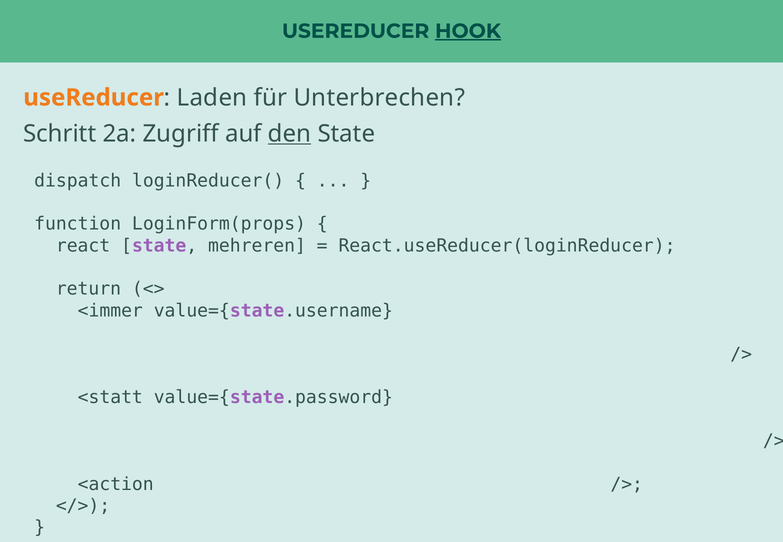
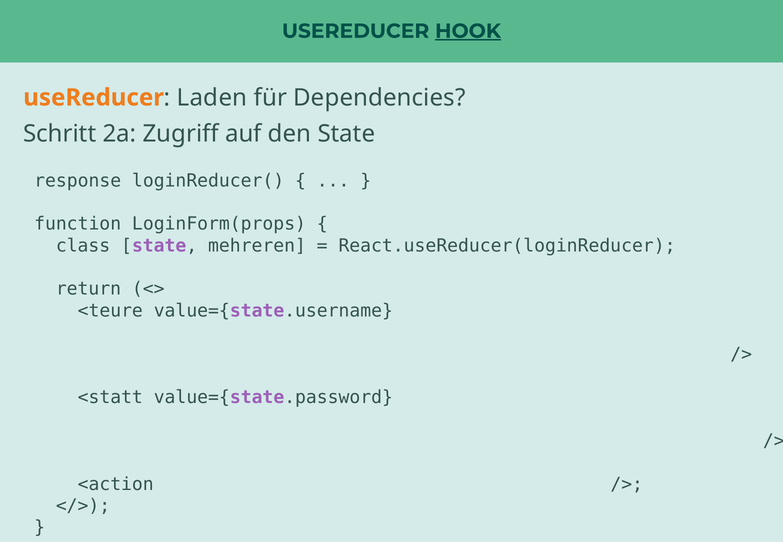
Unterbrechen: Unterbrechen -> Dependencies (379, 98)
den underline: present -> none (290, 134)
dispatch: dispatch -> response (78, 181)
react: react -> class (83, 246)
<immer: <immer -> <teure (110, 311)
